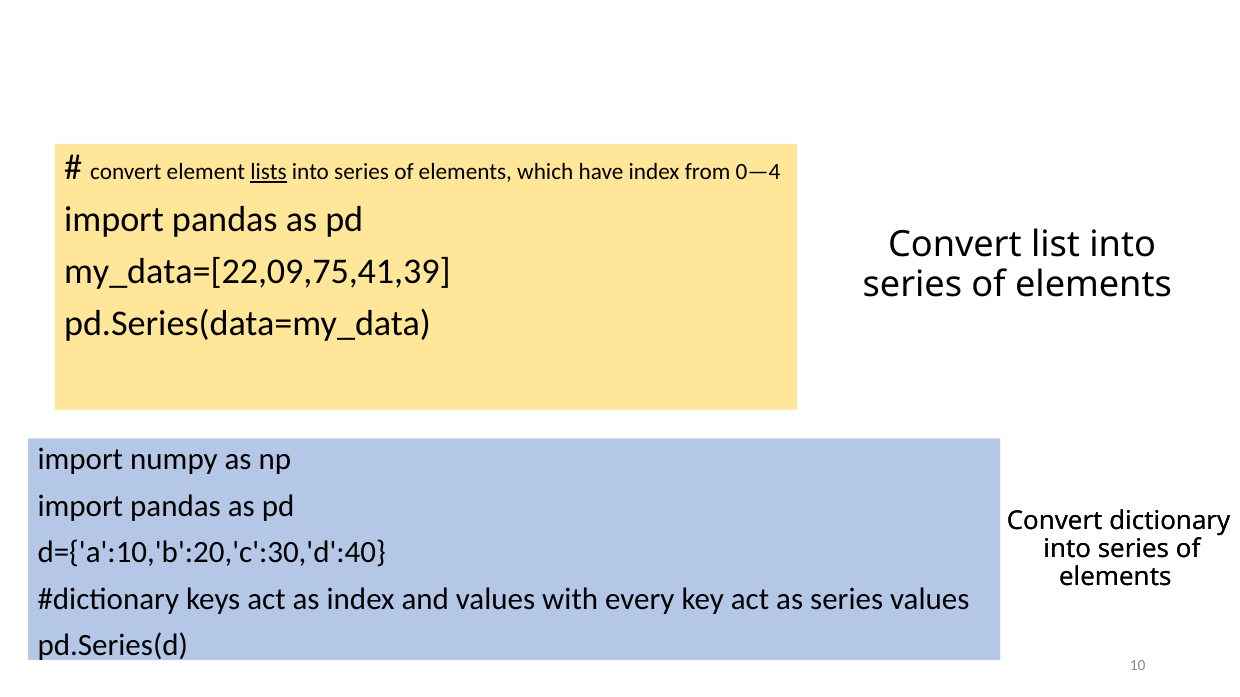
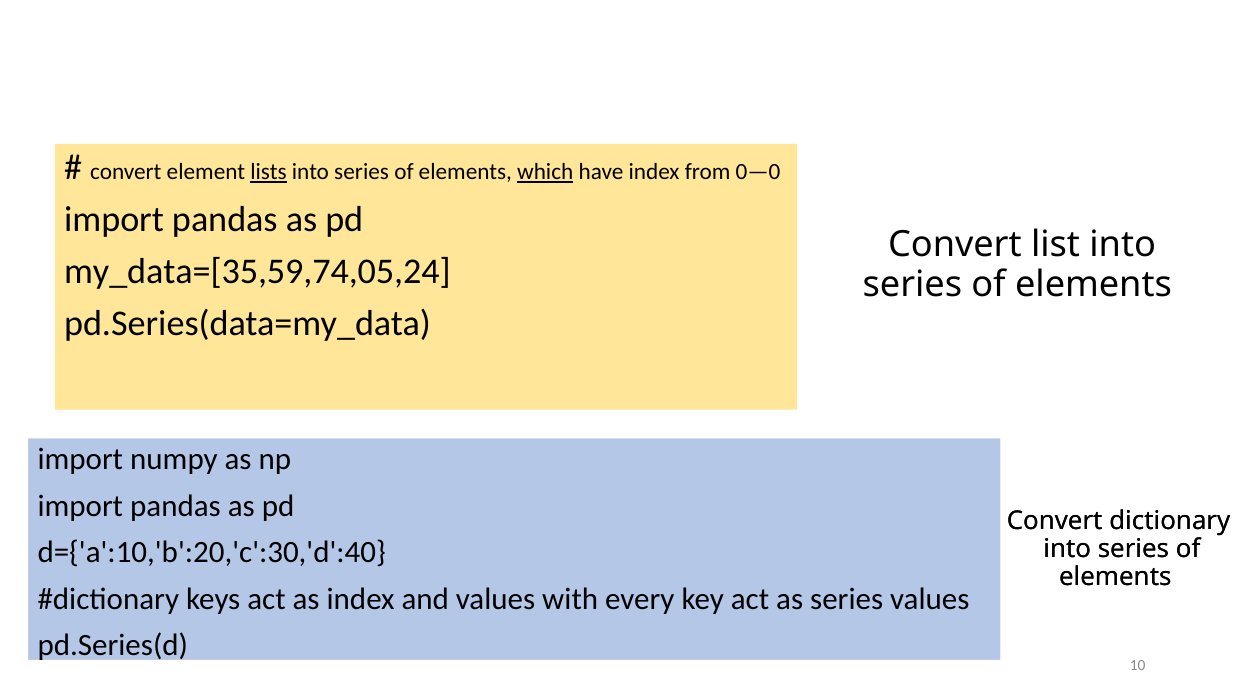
which underline: none -> present (545, 172)
0—4: 0—4 -> 0—0 (758, 172)
my_data=[22,09,75,41,39: my_data=[22,09,75,41,39 -> my_data=[35,59,74,05,24 (257, 272)
